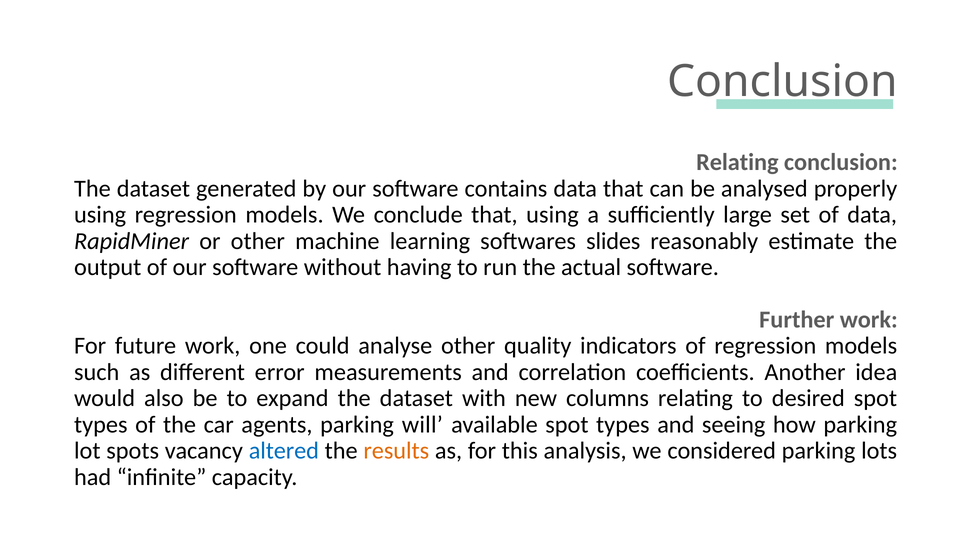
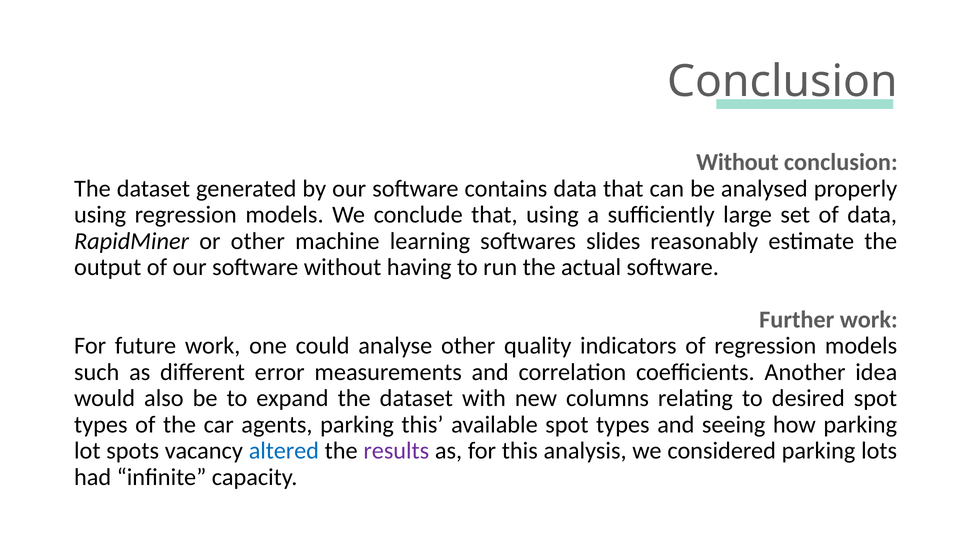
Relating: Relating -> Without (737, 162)
parking will: will -> this (422, 424)
results colour: orange -> purple (396, 451)
